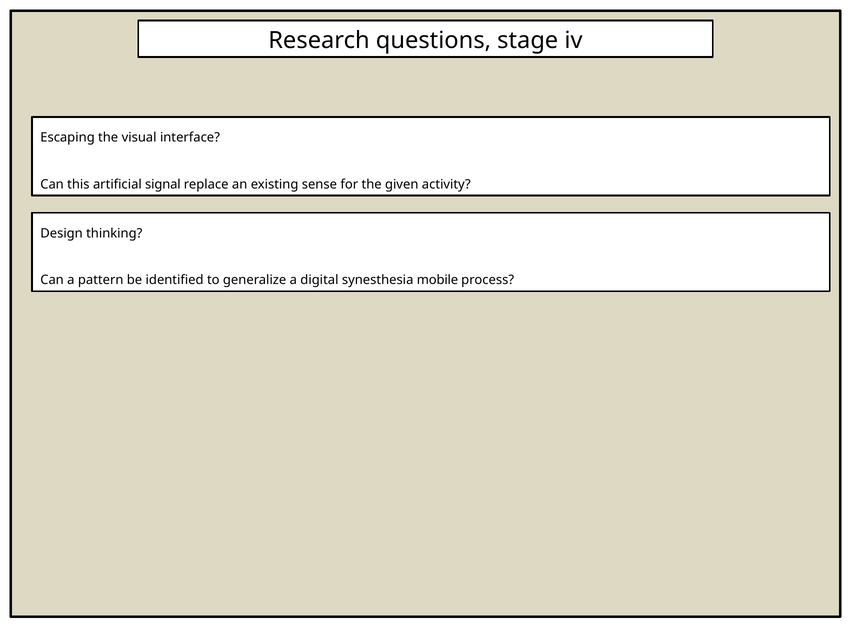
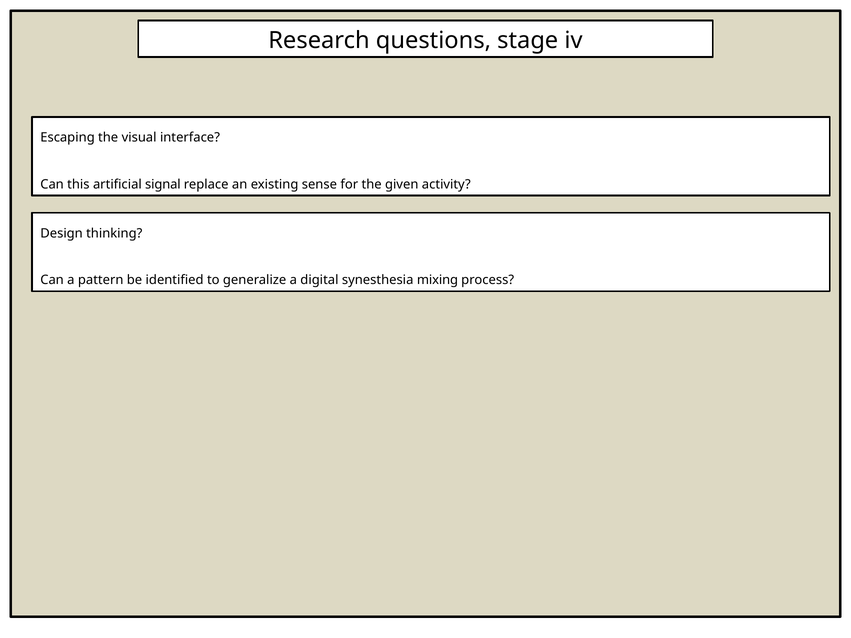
mobile: mobile -> mixing (437, 280)
